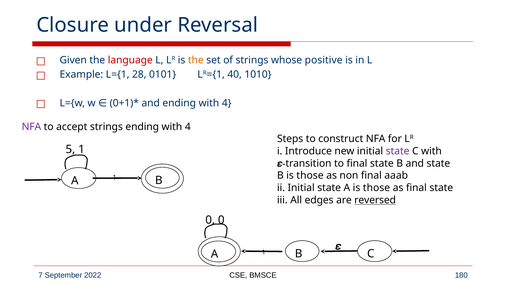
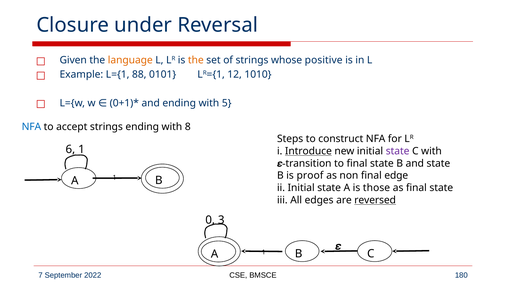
language colour: red -> orange (130, 60)
28: 28 -> 88 (139, 75)
40: 40 -> 12 (235, 75)
and ending with 4: 4 -> 5 (227, 103)
NFA colour: purple -> blue (31, 127)
strings ending with 4: 4 -> 8 (188, 127)
5: 5 -> 6 (70, 150)
Introduce underline: none -> present (308, 151)
B is those: those -> proof (310, 176)
aaab: aaab -> edge (396, 176)
0 0: 0 -> 3 (221, 220)
